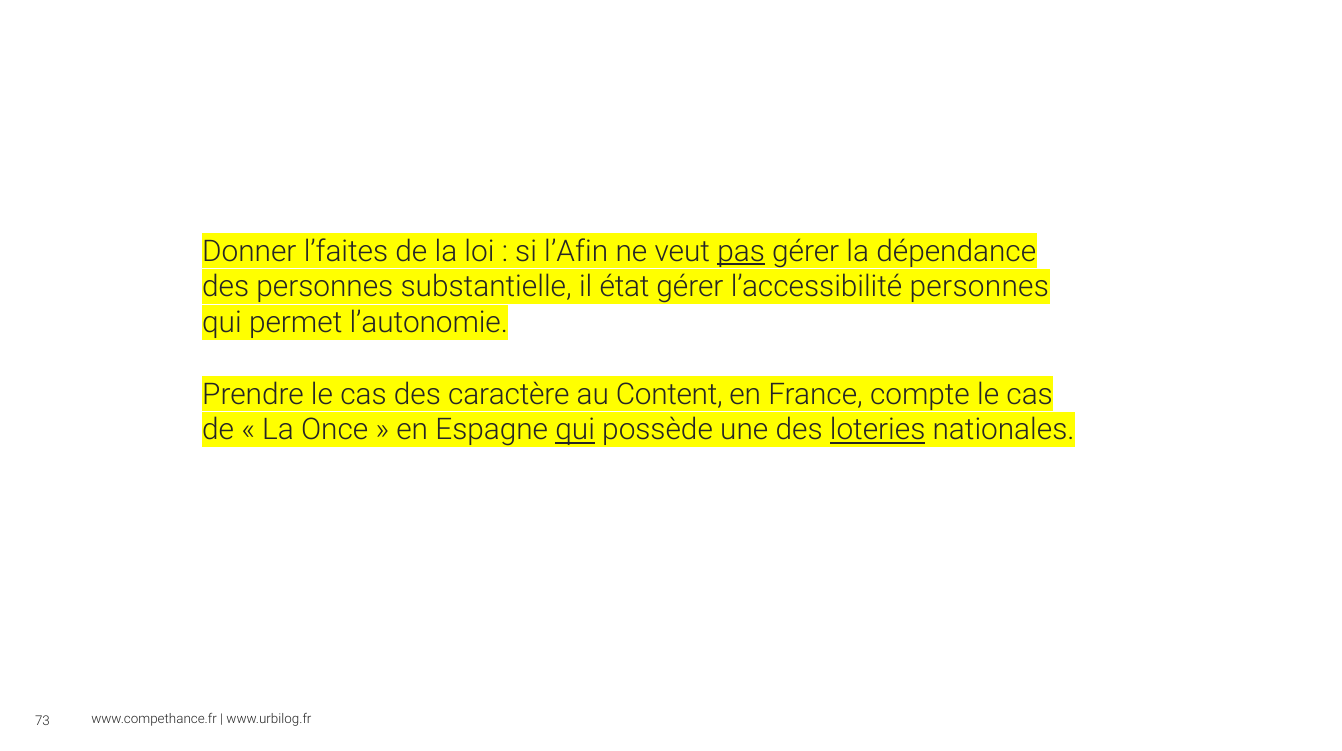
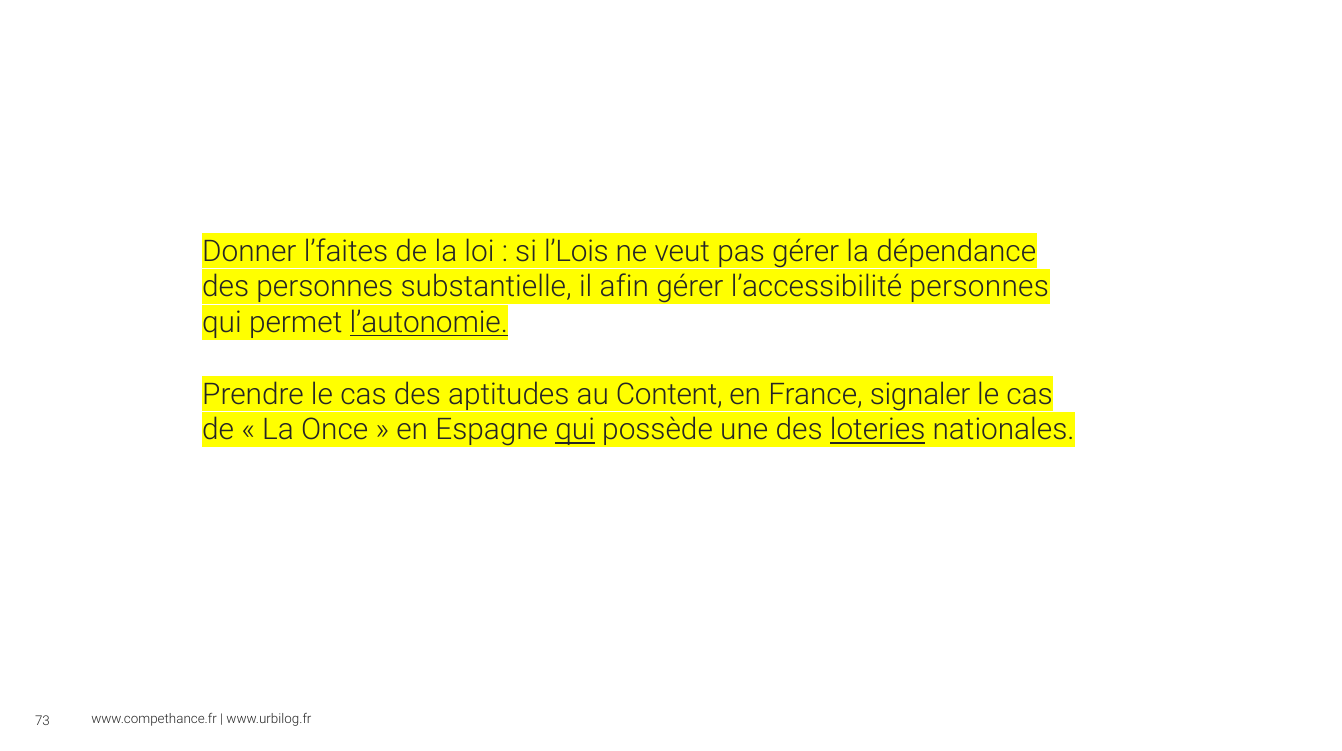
l’Afin: l’Afin -> l’Lois (576, 251)
pas underline: present -> none (741, 251)
état: état -> afin (624, 287)
l’autonomie underline: none -> present (429, 323)
caractère: caractère -> aptitudes (509, 395)
compte: compte -> signaler (920, 395)
